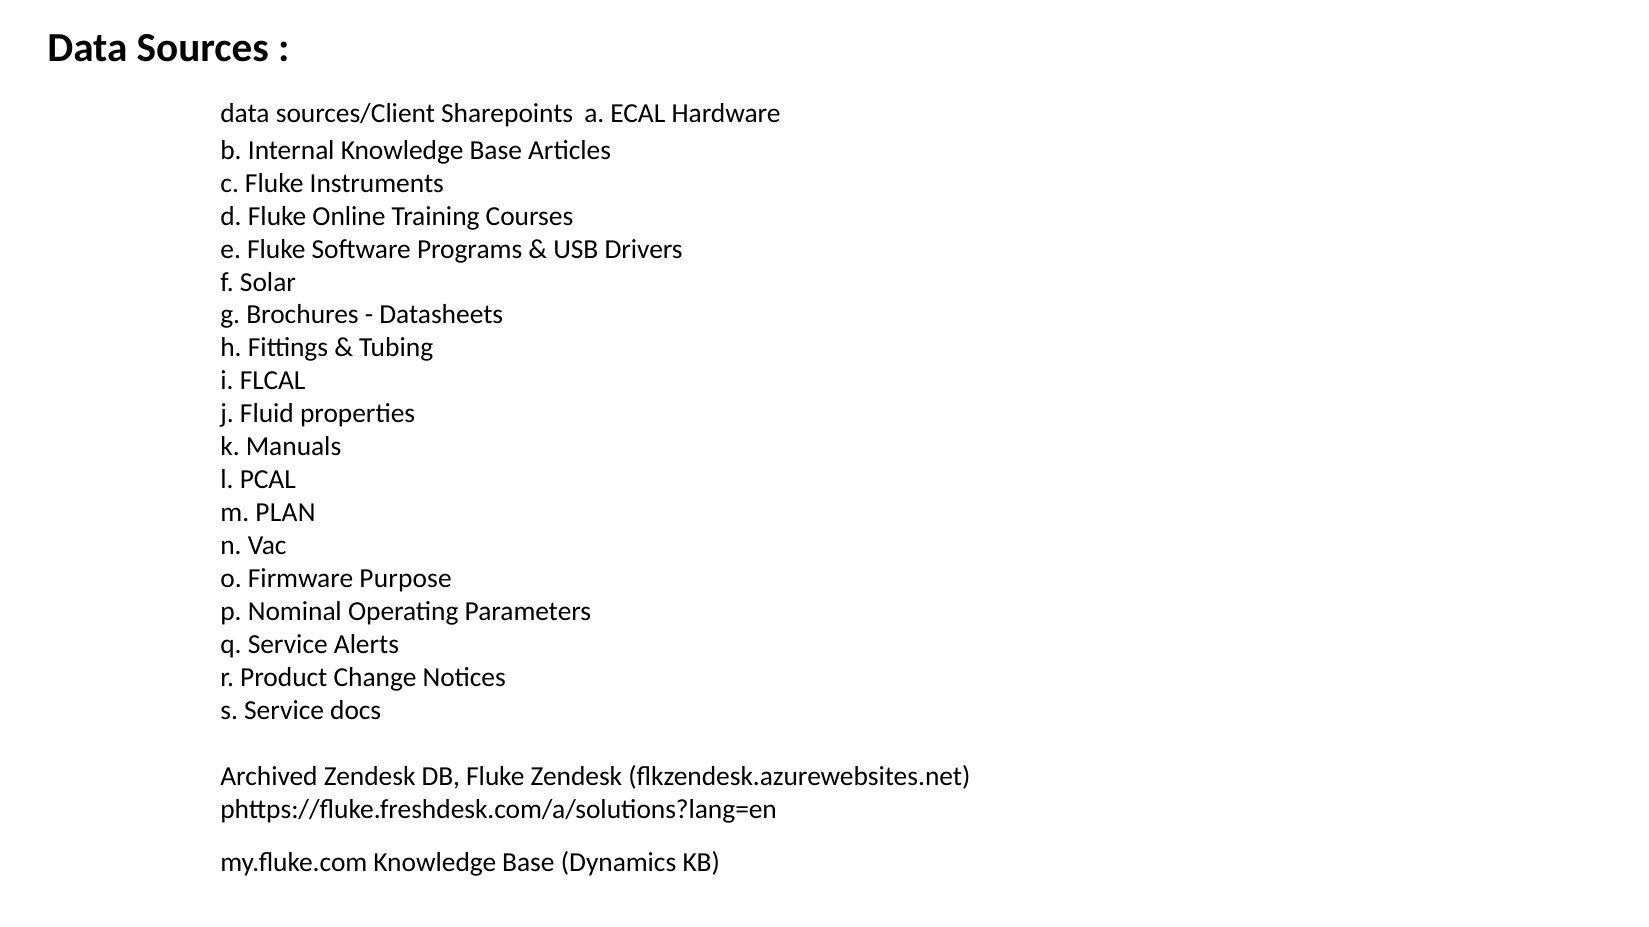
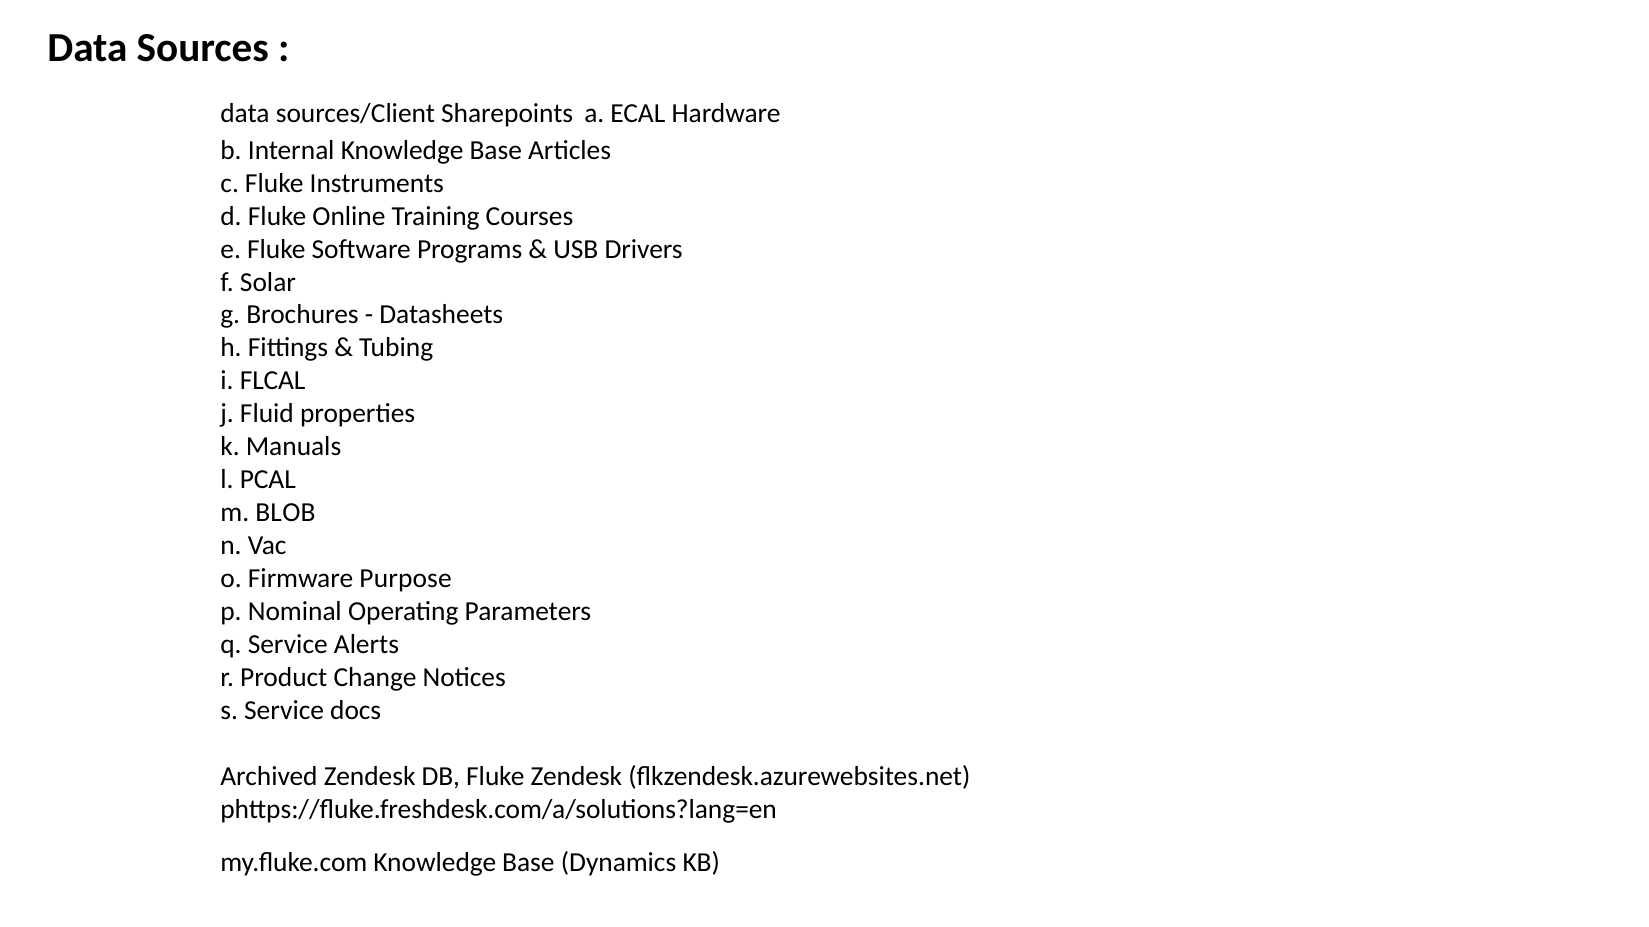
PLAN: PLAN -> BLOB (285, 513)
